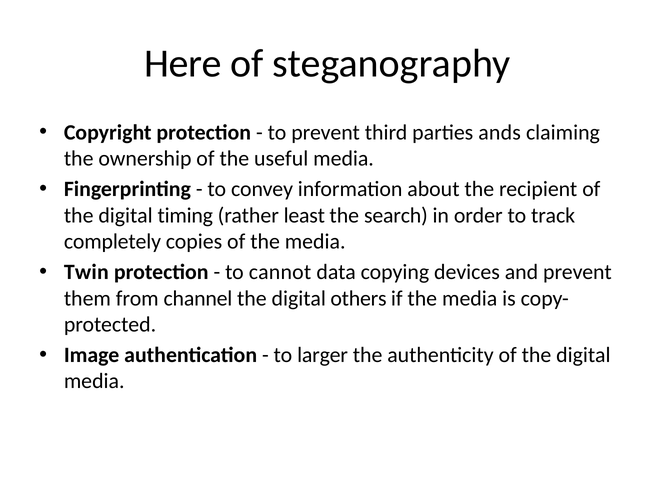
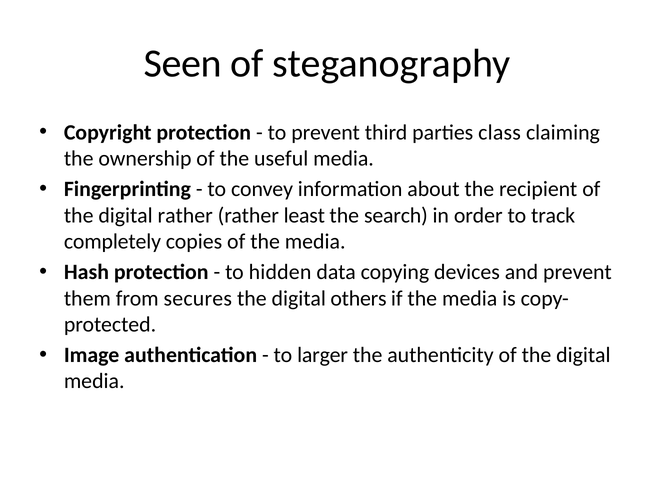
Here: Here -> Seen (183, 63)
ands: ands -> class (500, 133)
digital timing: timing -> rather (185, 215)
Twin: Twin -> Hash (86, 272)
cannot: cannot -> hidden (280, 272)
channel: channel -> secures (198, 298)
